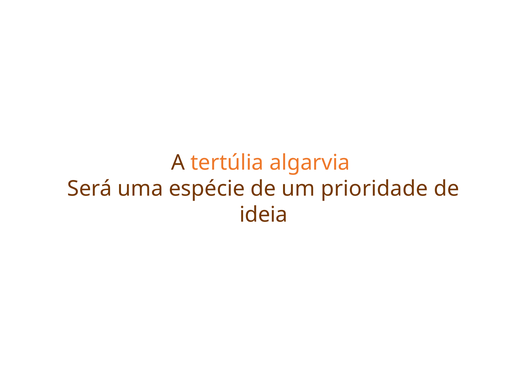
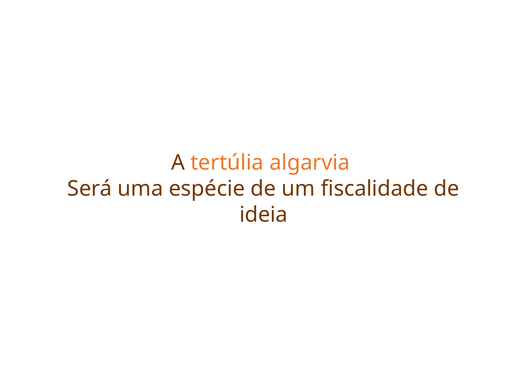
prioridade: prioridade -> fiscalidade (375, 189)
